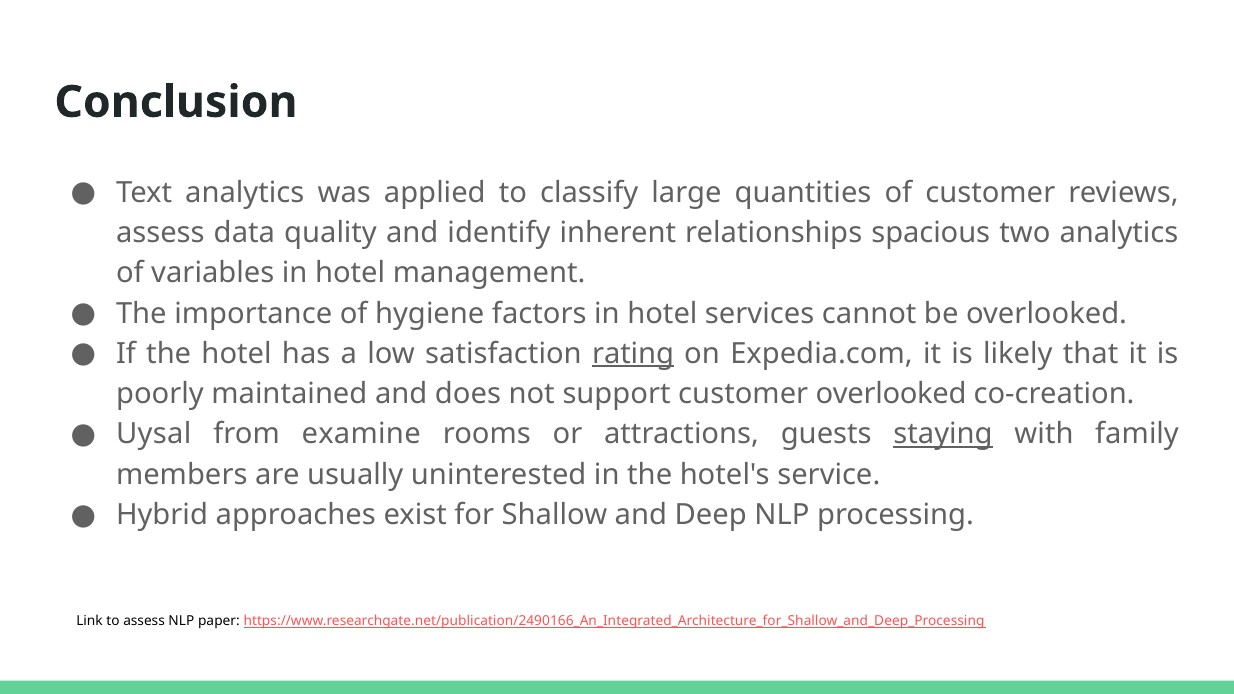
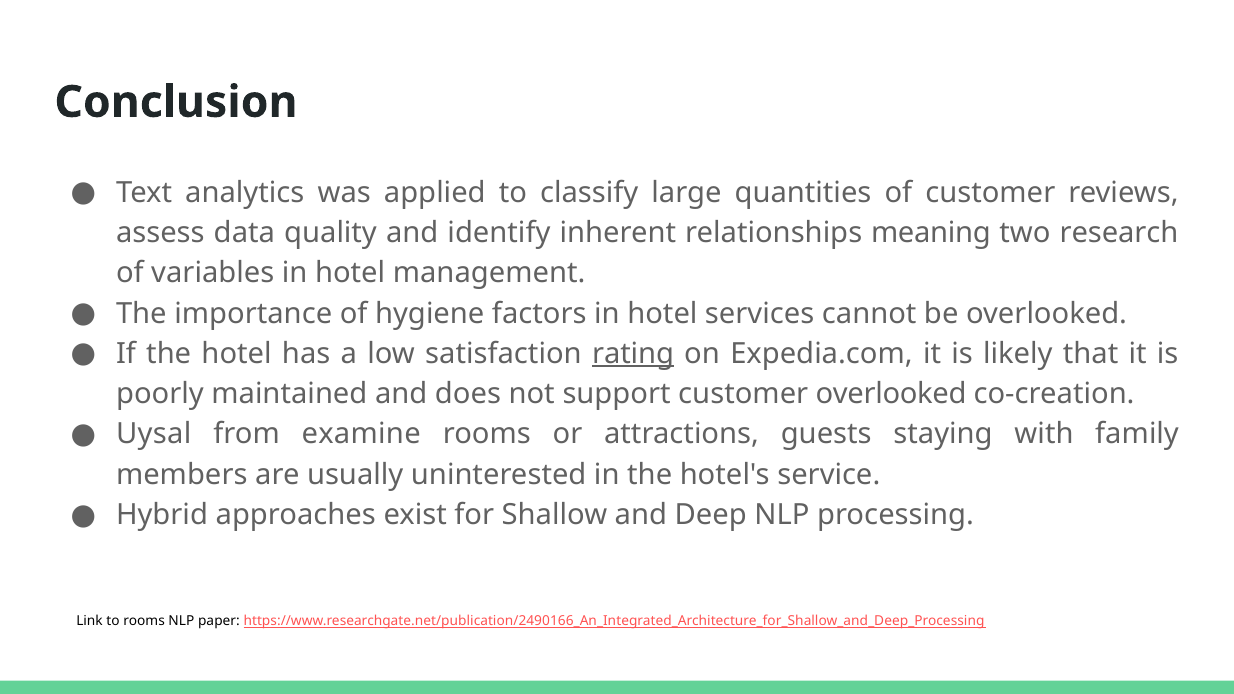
spacious: spacious -> meaning (931, 233)
two analytics: analytics -> research (1119, 233)
staying underline: present -> none (943, 434)
to assess: assess -> rooms (144, 621)
